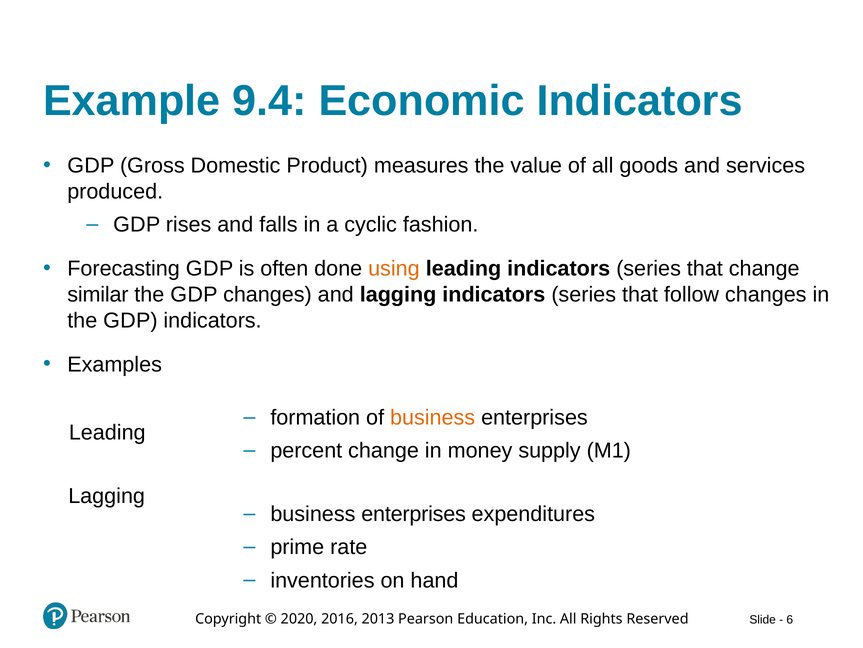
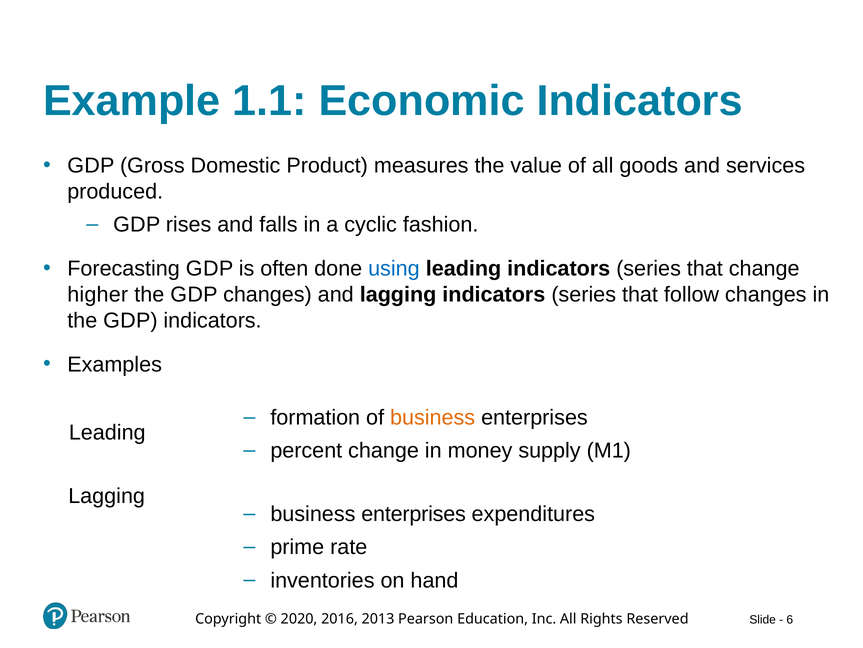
9.4: 9.4 -> 1.1 (270, 101)
using colour: orange -> blue (394, 268)
similar: similar -> higher (98, 294)
